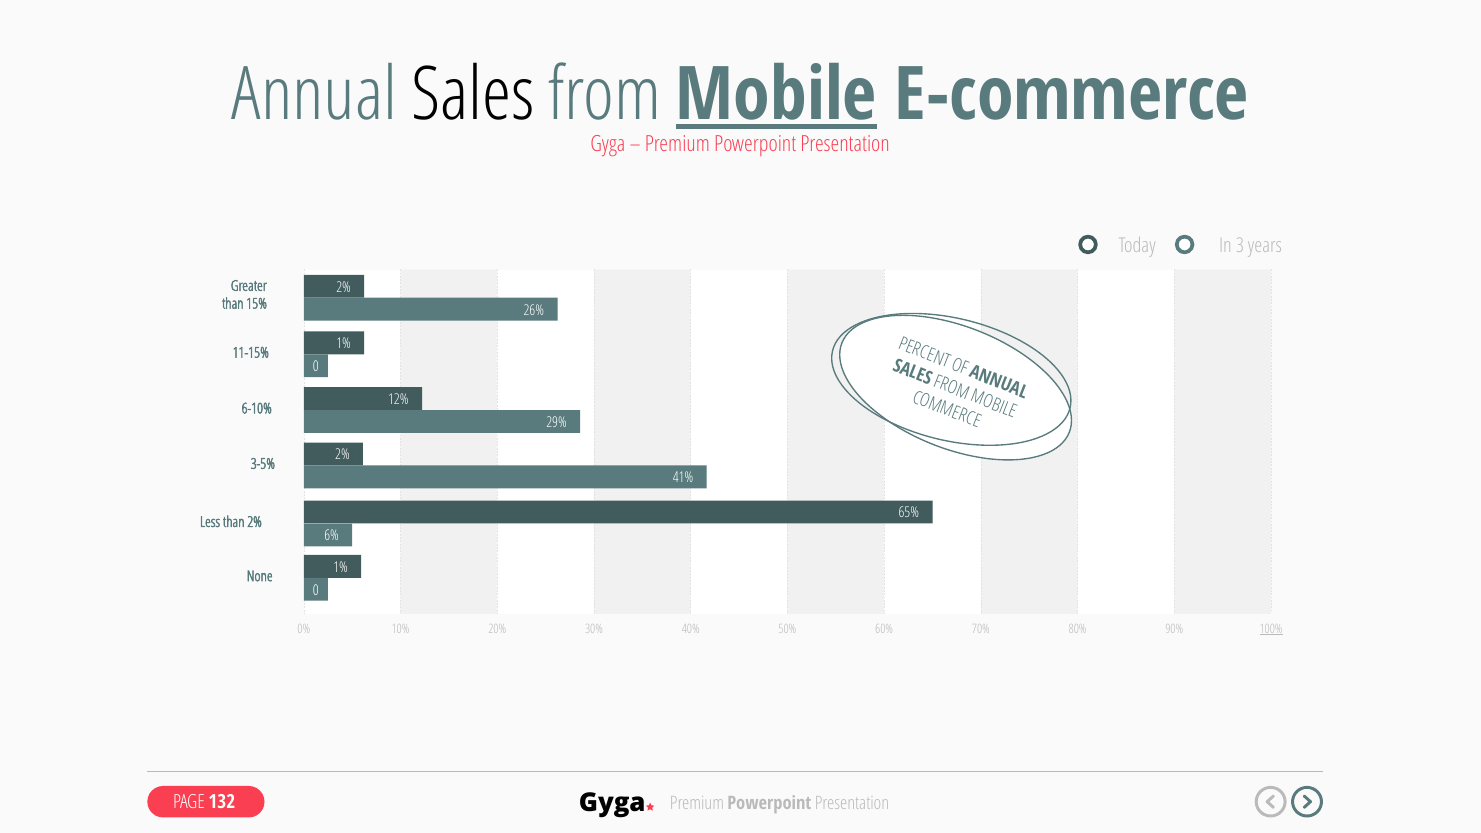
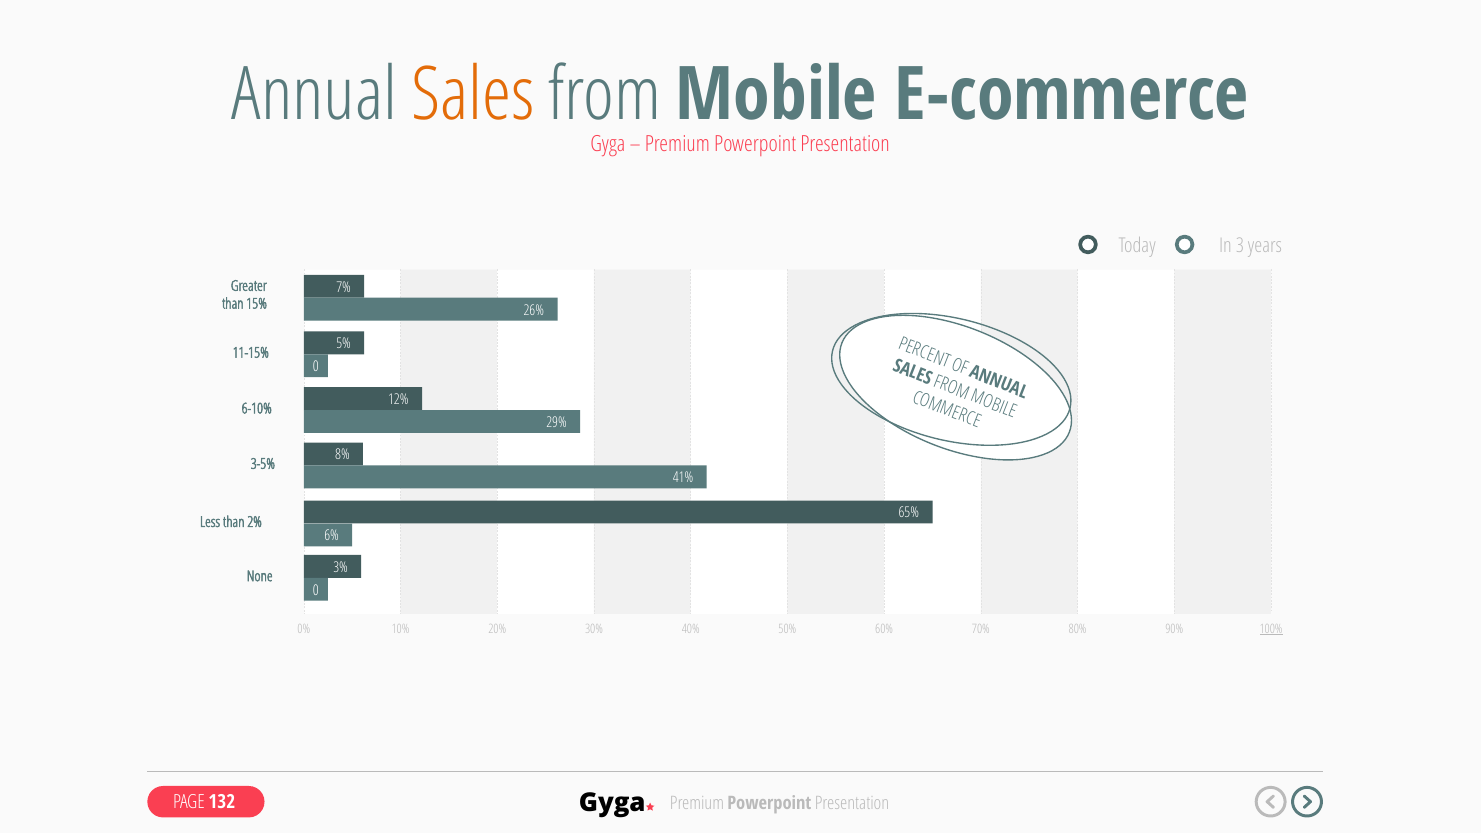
Sales colour: black -> orange (473, 95)
Mobile underline: present -> none (776, 95)
2%: 2% -> 7% (344, 287)
1%: 1% -> 5% (344, 344)
2%: 2% -> 8% (342, 455)
1%: 1% -> 3% (341, 567)
